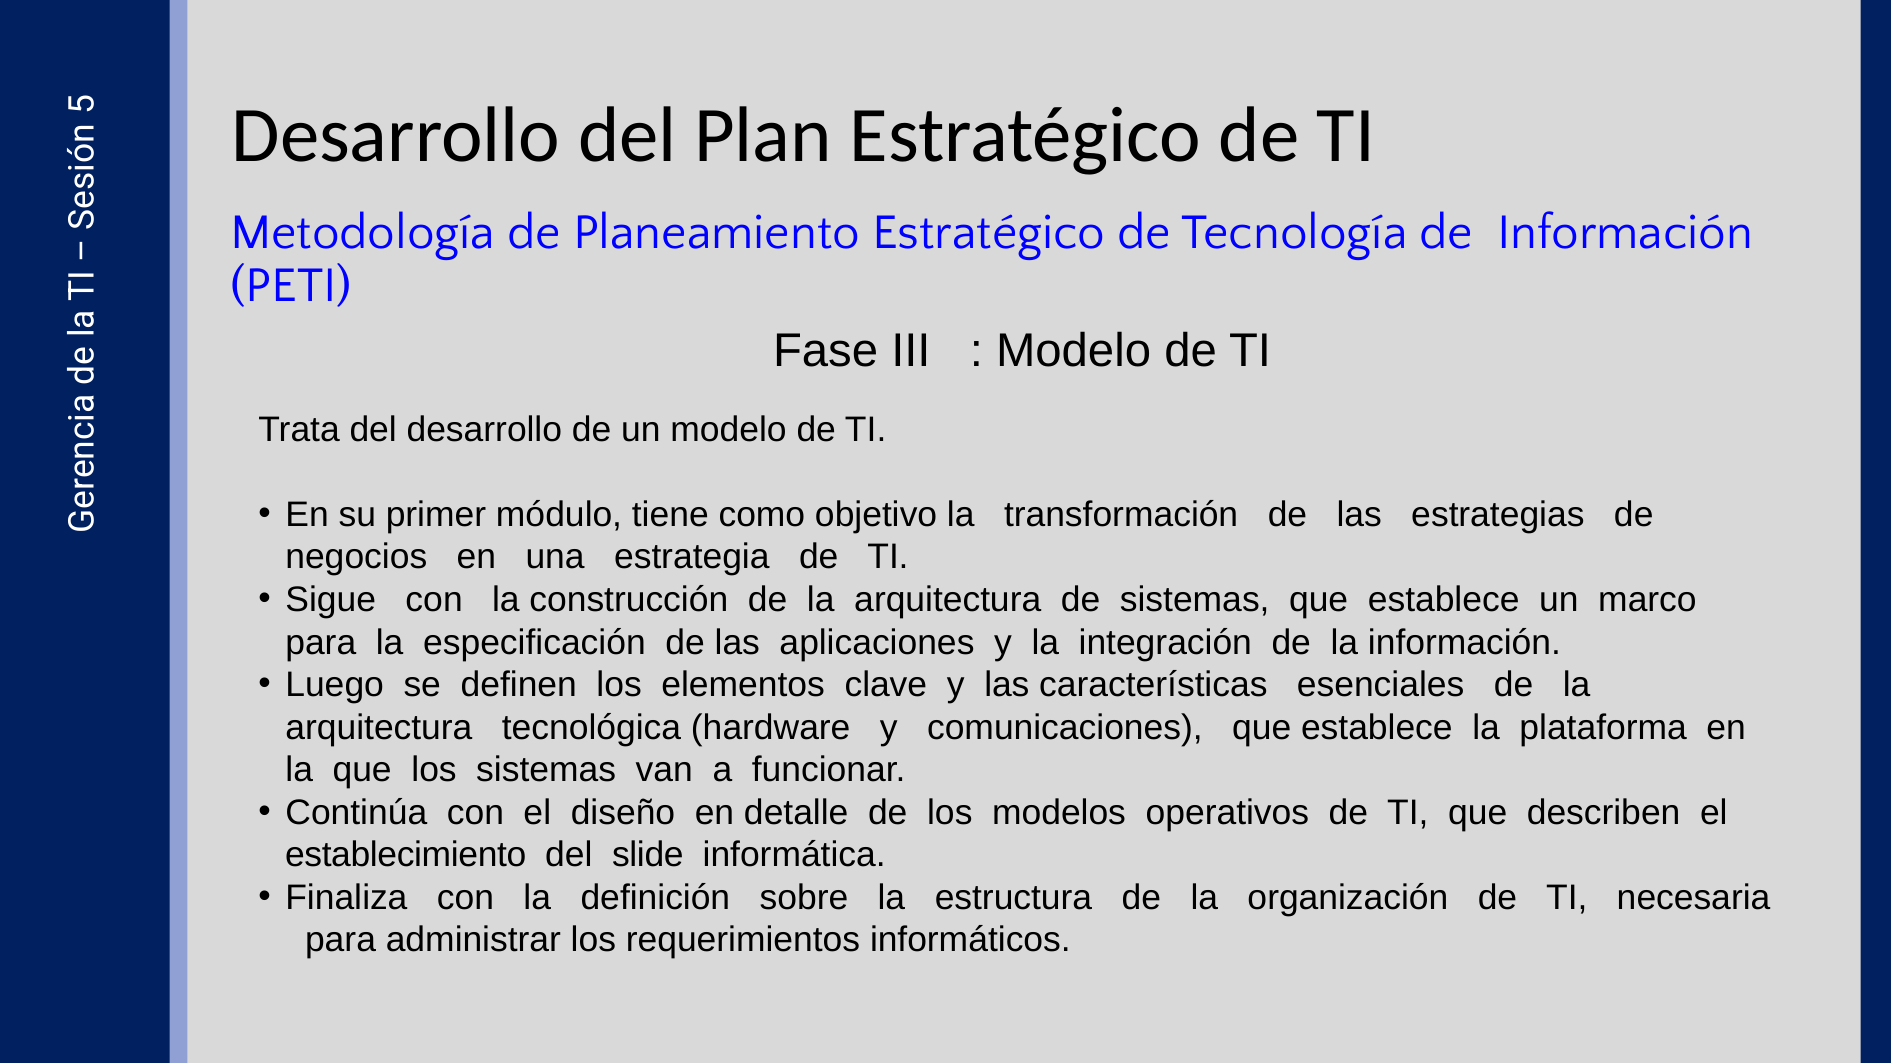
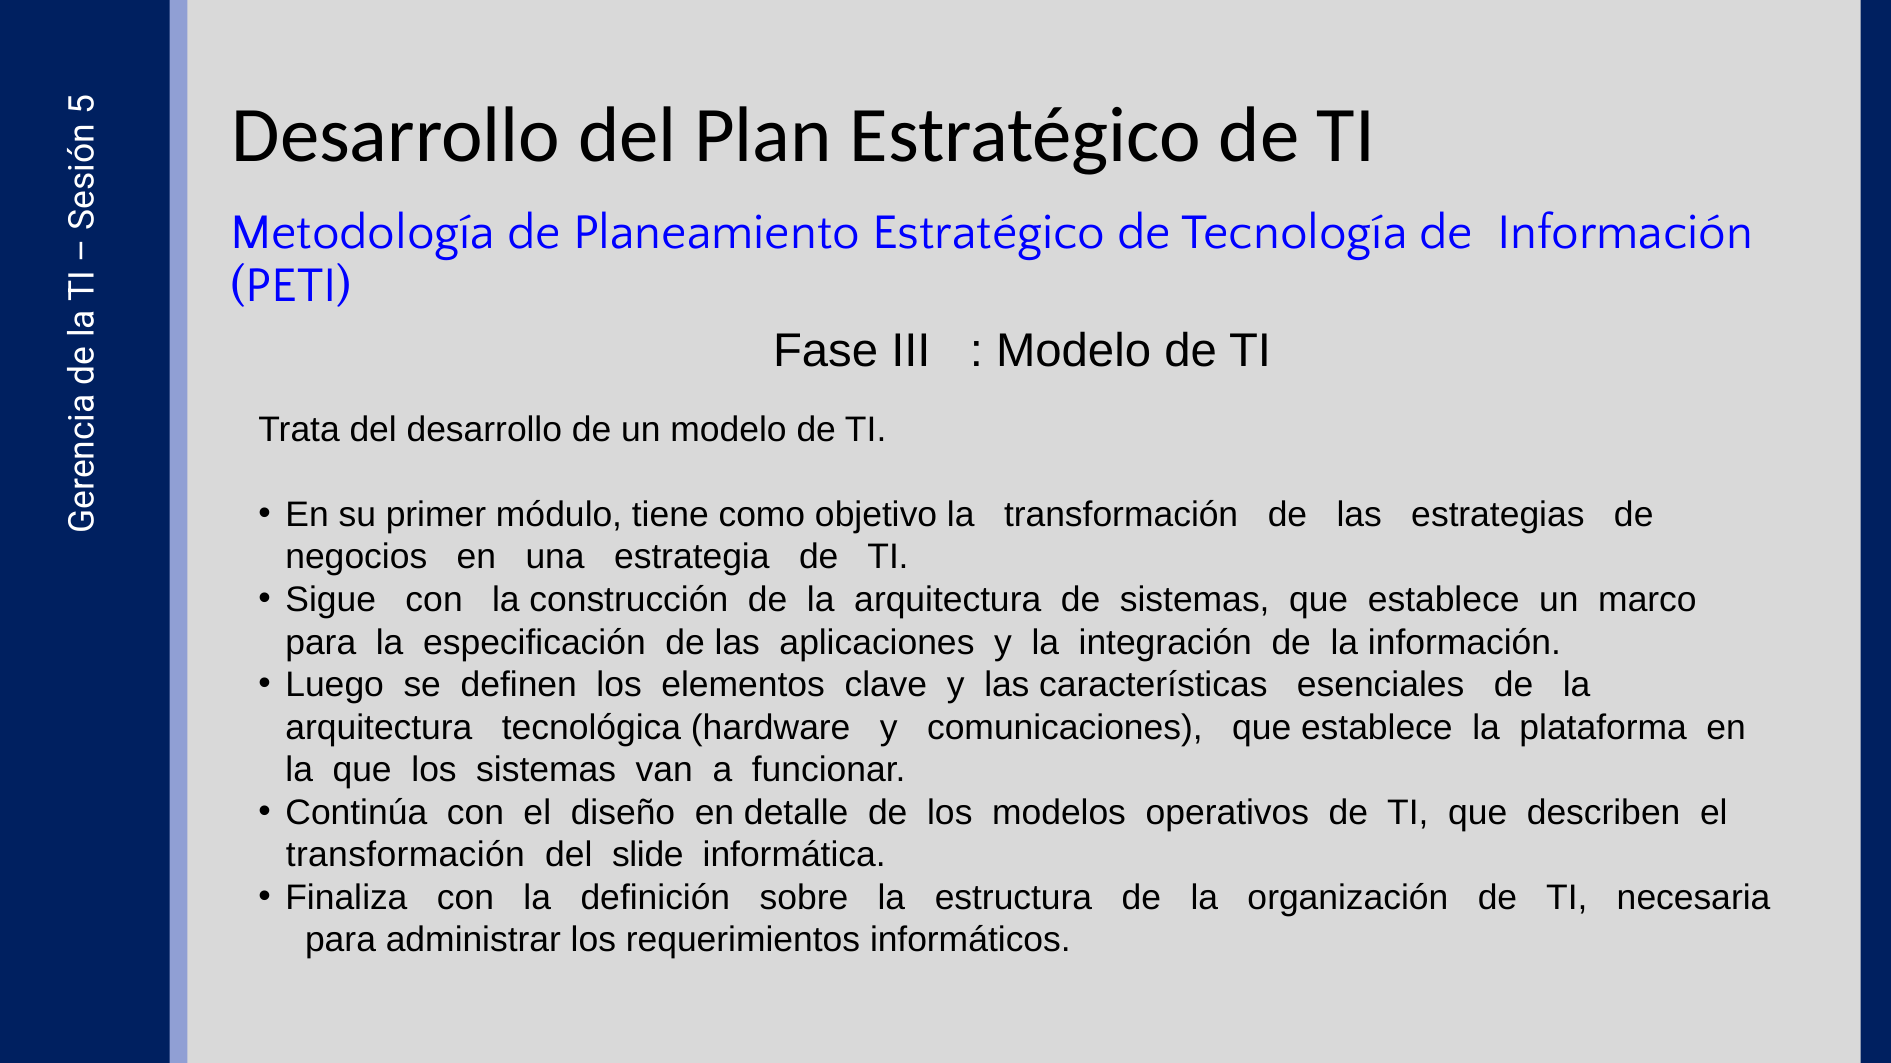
establecimiento: establecimiento -> transformación (405, 855)
